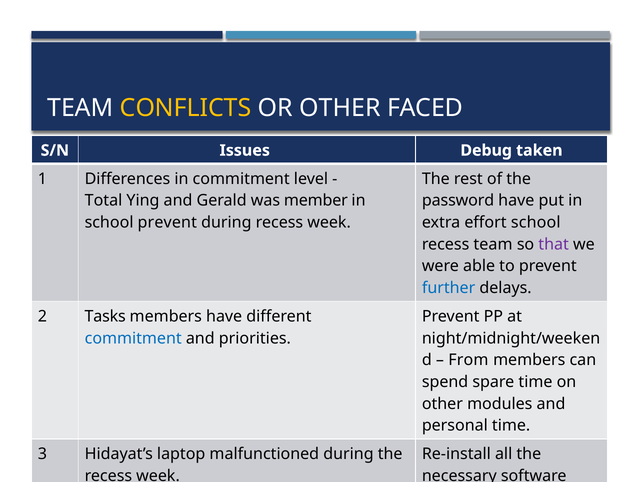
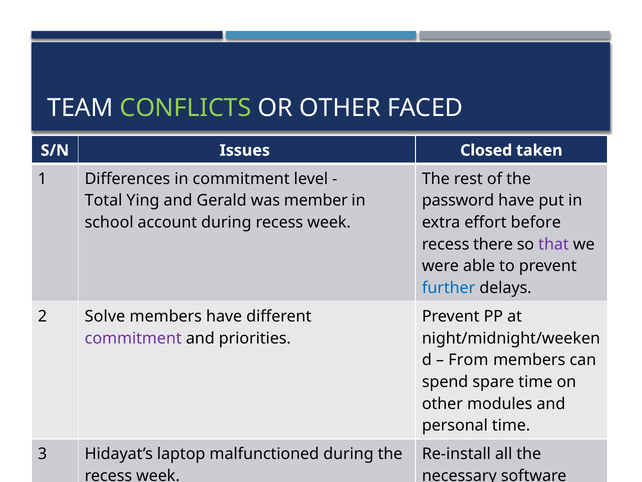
CONFLICTS colour: yellow -> light green (186, 108)
Debug: Debug -> Closed (486, 150)
school prevent: prevent -> account (167, 222)
effort school: school -> before (536, 222)
recess team: team -> there (493, 244)
Tasks: Tasks -> Solve (105, 316)
commitment colour: blue -> purple (133, 338)
